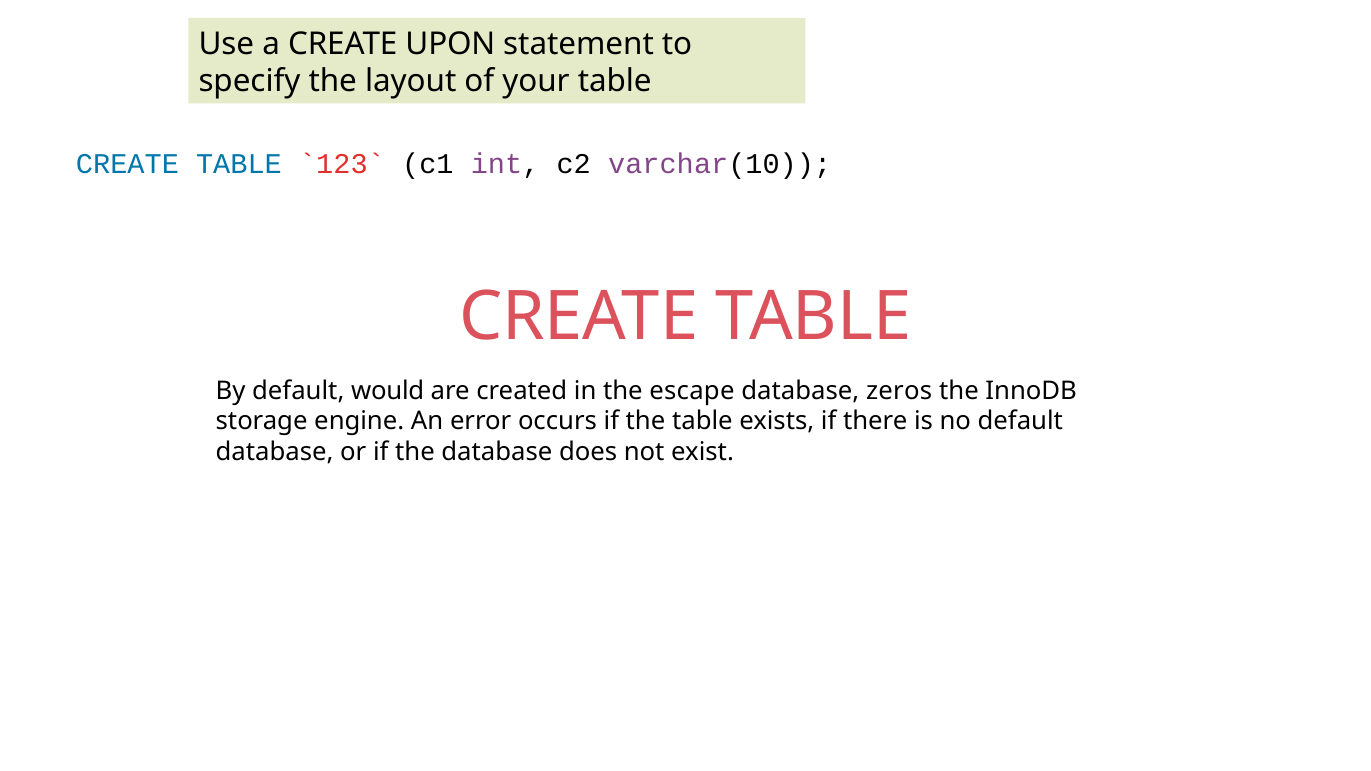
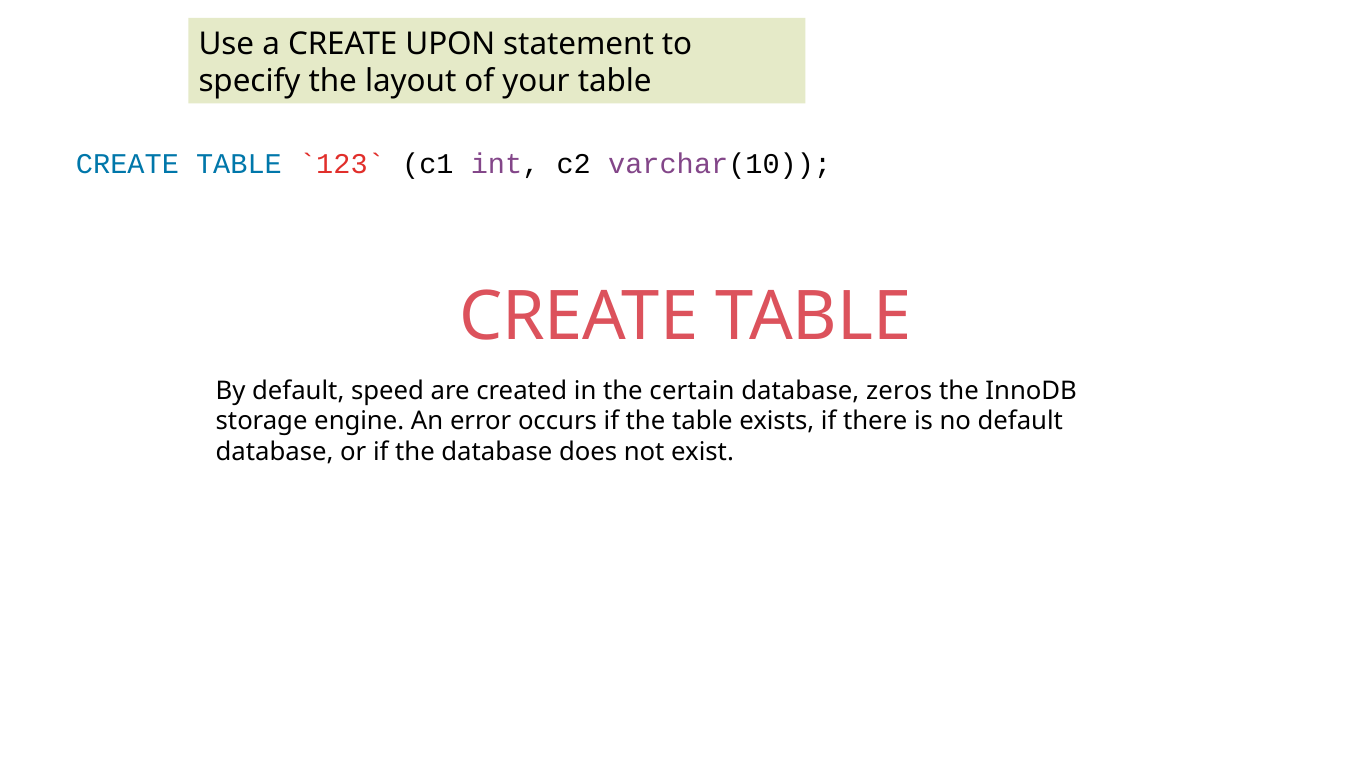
would: would -> speed (388, 391)
escape: escape -> certain (692, 391)
